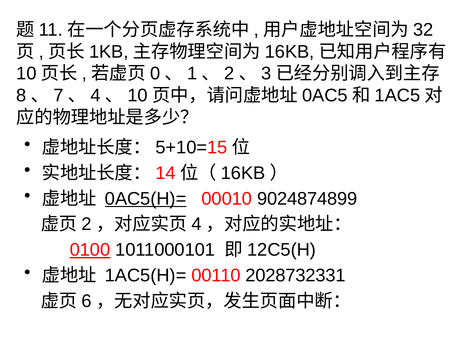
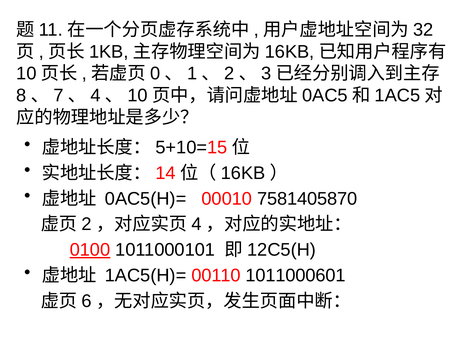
0AC5(H)= underline: present -> none (146, 199)
9024874899: 9024874899 -> 7581405870 (307, 199)
2028732331: 2028732331 -> 1011000601 (296, 275)
